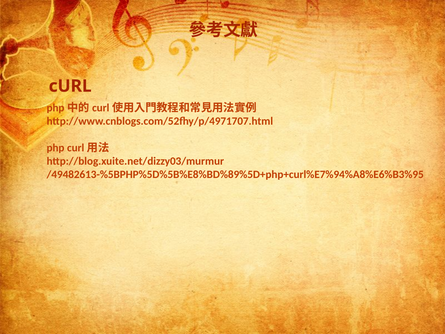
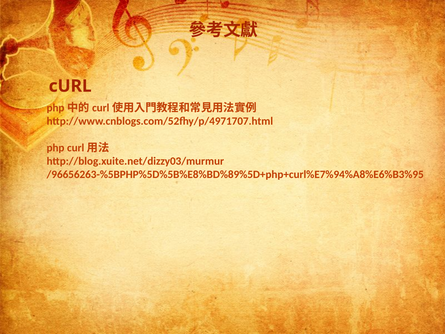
/49482613-%5BPHP%5D%5B%E8%BD%89%5D+php+curl%E7%94%A8%E6%B3%95: /49482613-%5BPHP%5D%5B%E8%BD%89%5D+php+curl%E7%94%A8%E6%B3%95 -> /96656263-%5BPHP%5D%5B%E8%BD%89%5D+php+curl%E7%94%A8%E6%B3%95 (235, 174)
